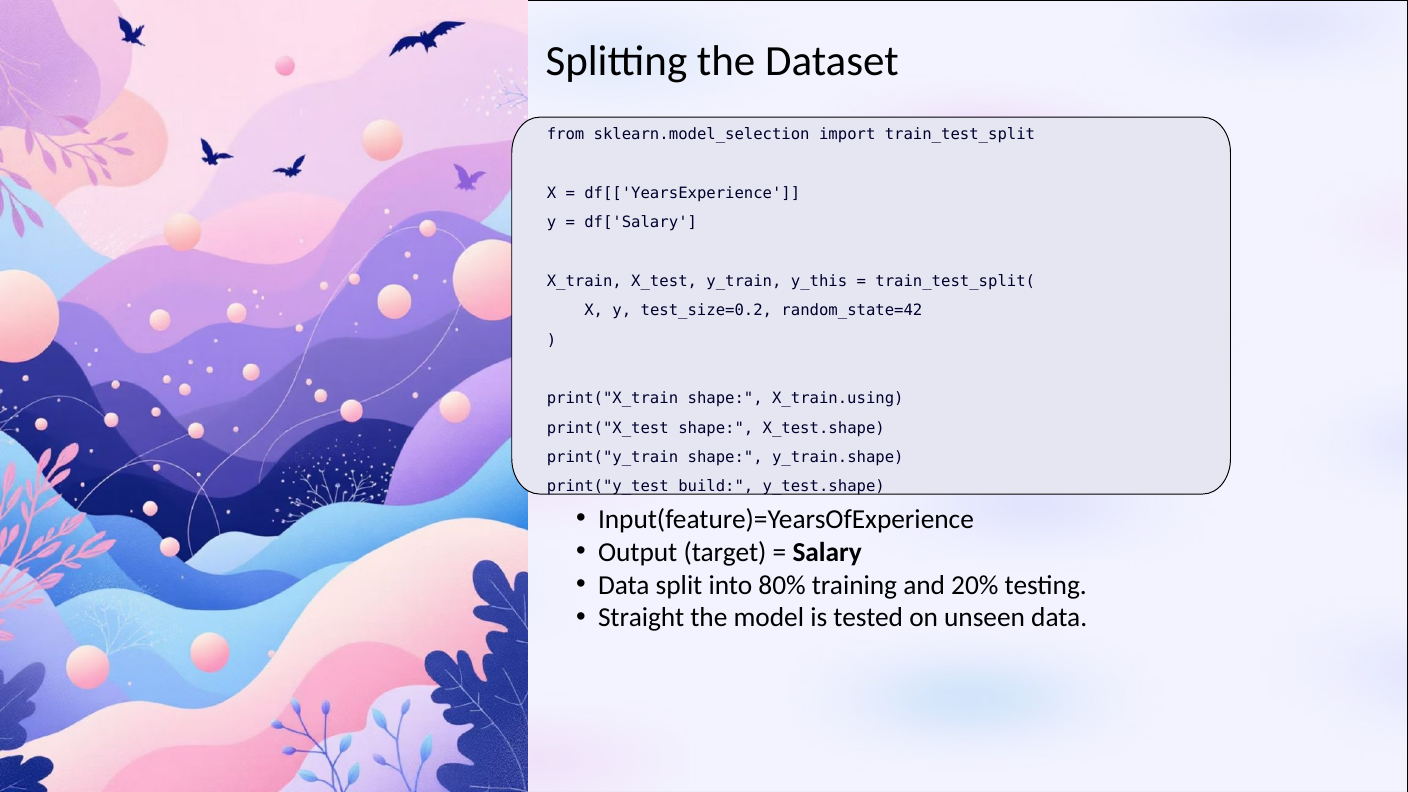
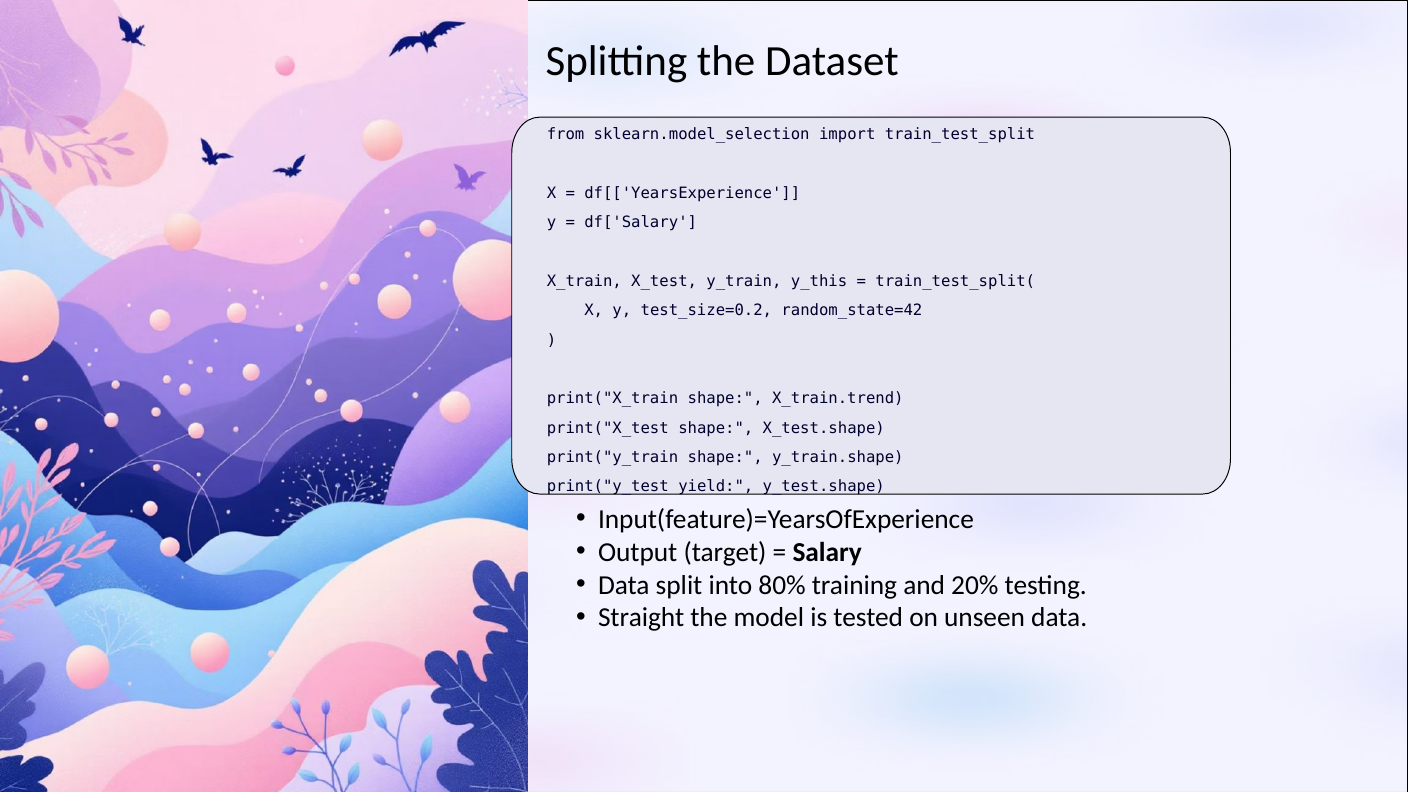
X_train.using: X_train.using -> X_train.trend (838, 399)
build: build -> yield (716, 487)
